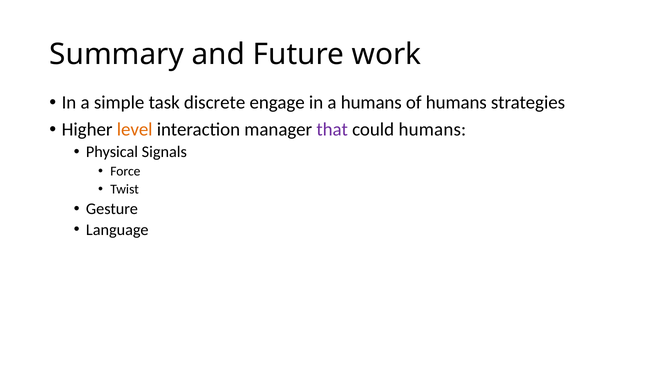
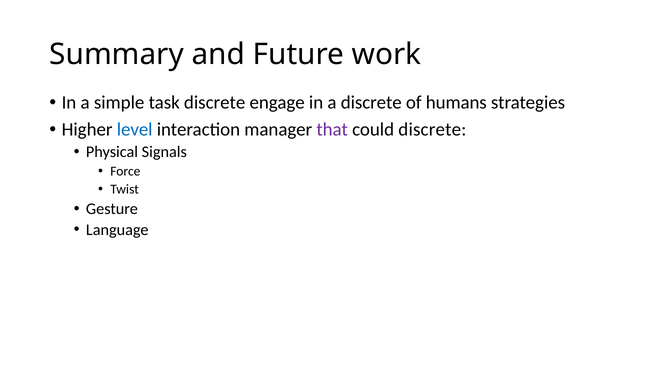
a humans: humans -> discrete (371, 103)
level colour: orange -> blue (135, 130)
could humans: humans -> discrete (432, 130)
